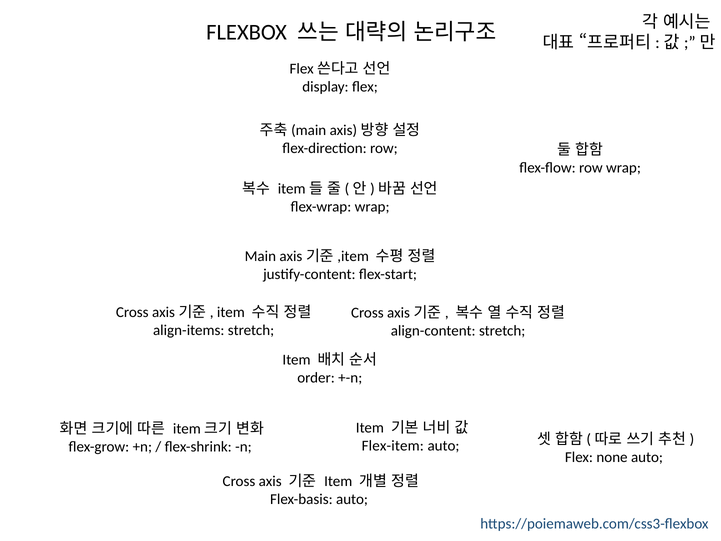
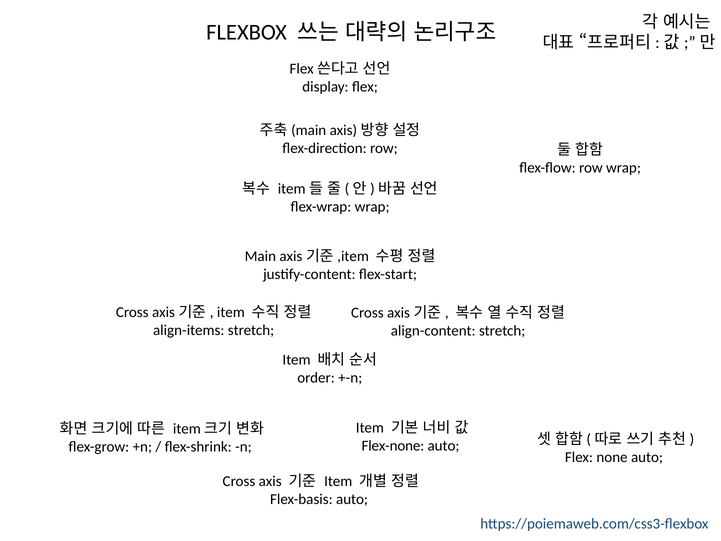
Flex-item: Flex-item -> Flex-none (393, 446)
